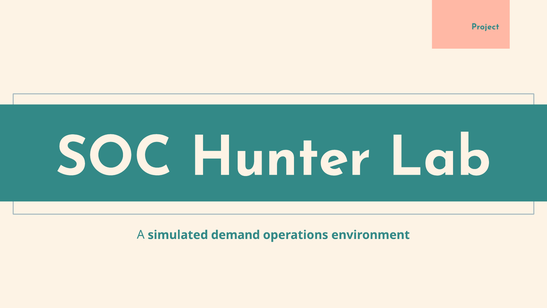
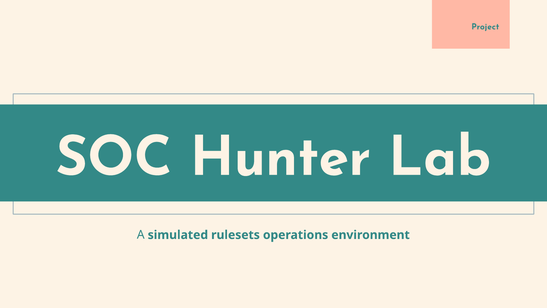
demand: demand -> rulesets (235, 235)
